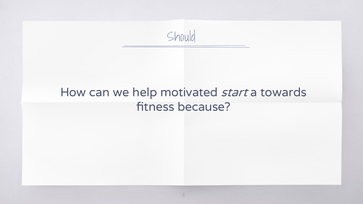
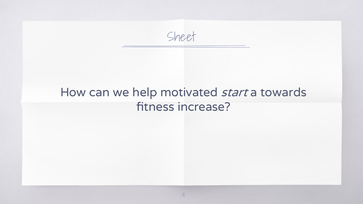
Should: Should -> Sheet (181, 37)
because: because -> increase (204, 107)
